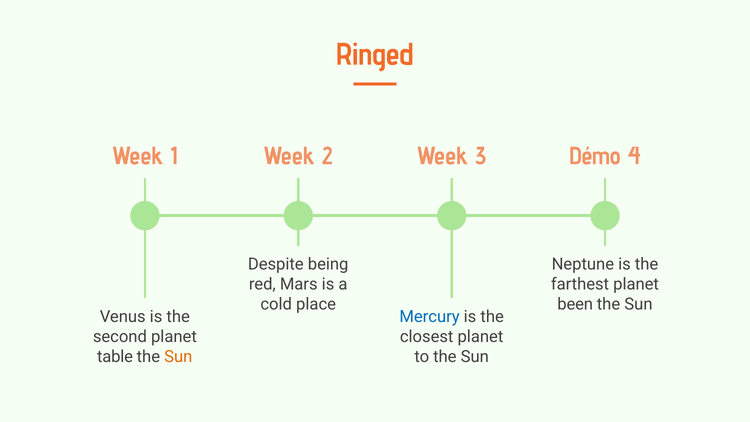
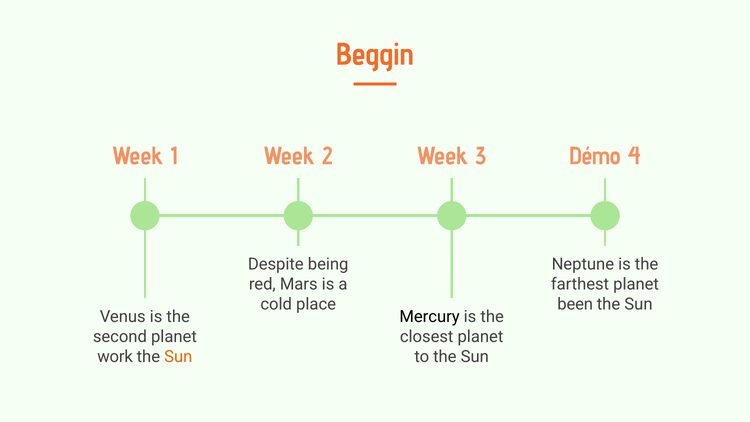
Ringed: Ringed -> Beggin (375, 54)
Mercury colour: blue -> black (430, 317)
table: table -> work (115, 357)
